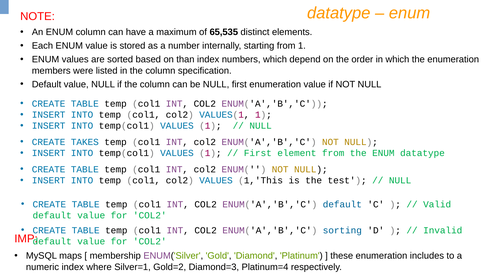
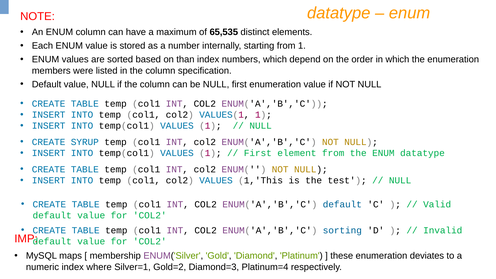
TAKES: TAKES -> SYRUP (85, 142)
includes: includes -> deviates (427, 256)
